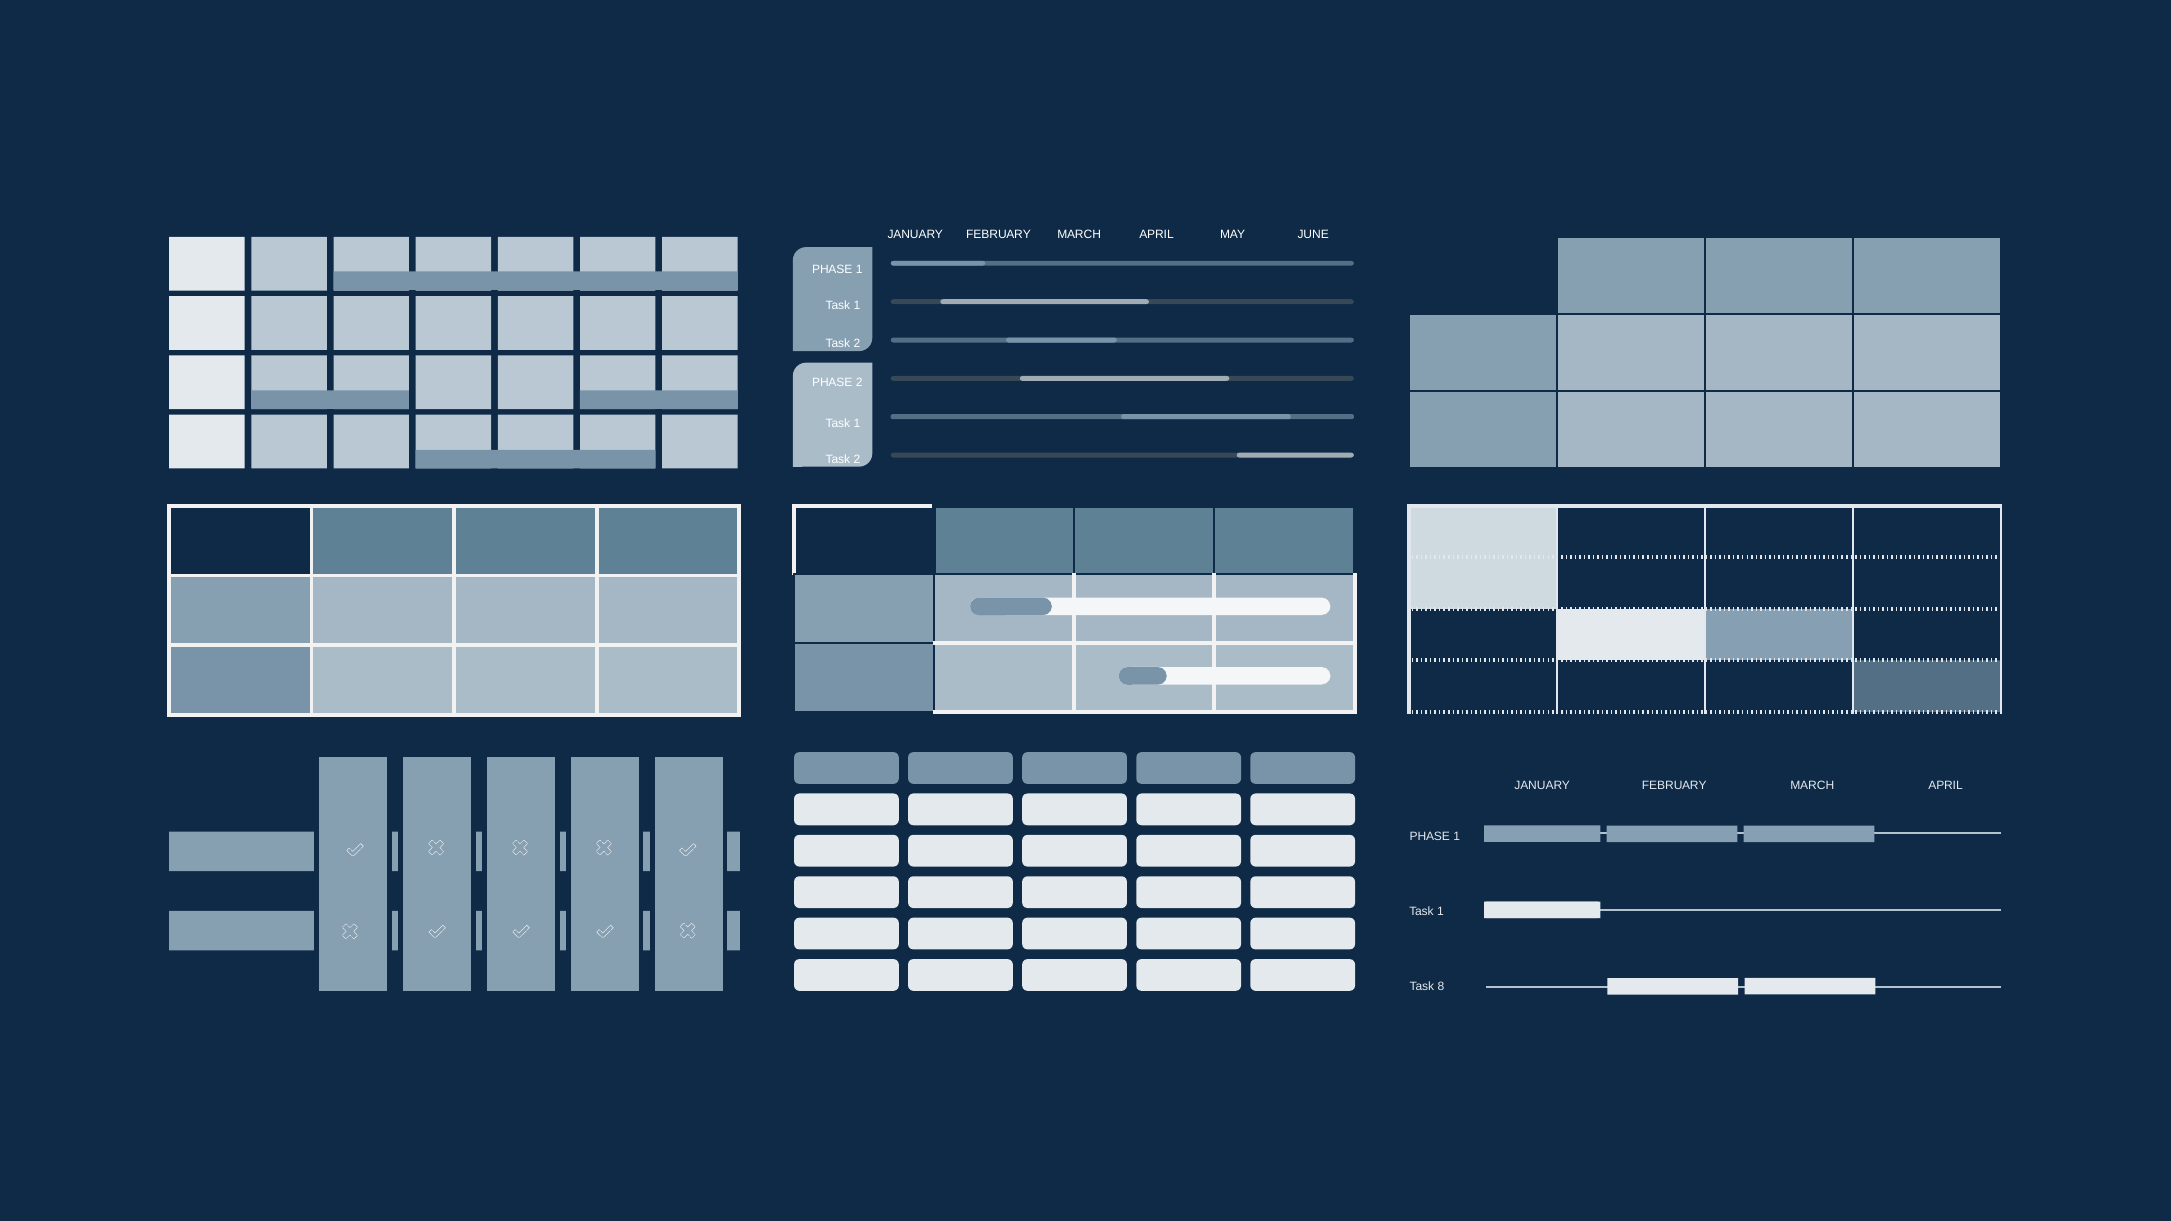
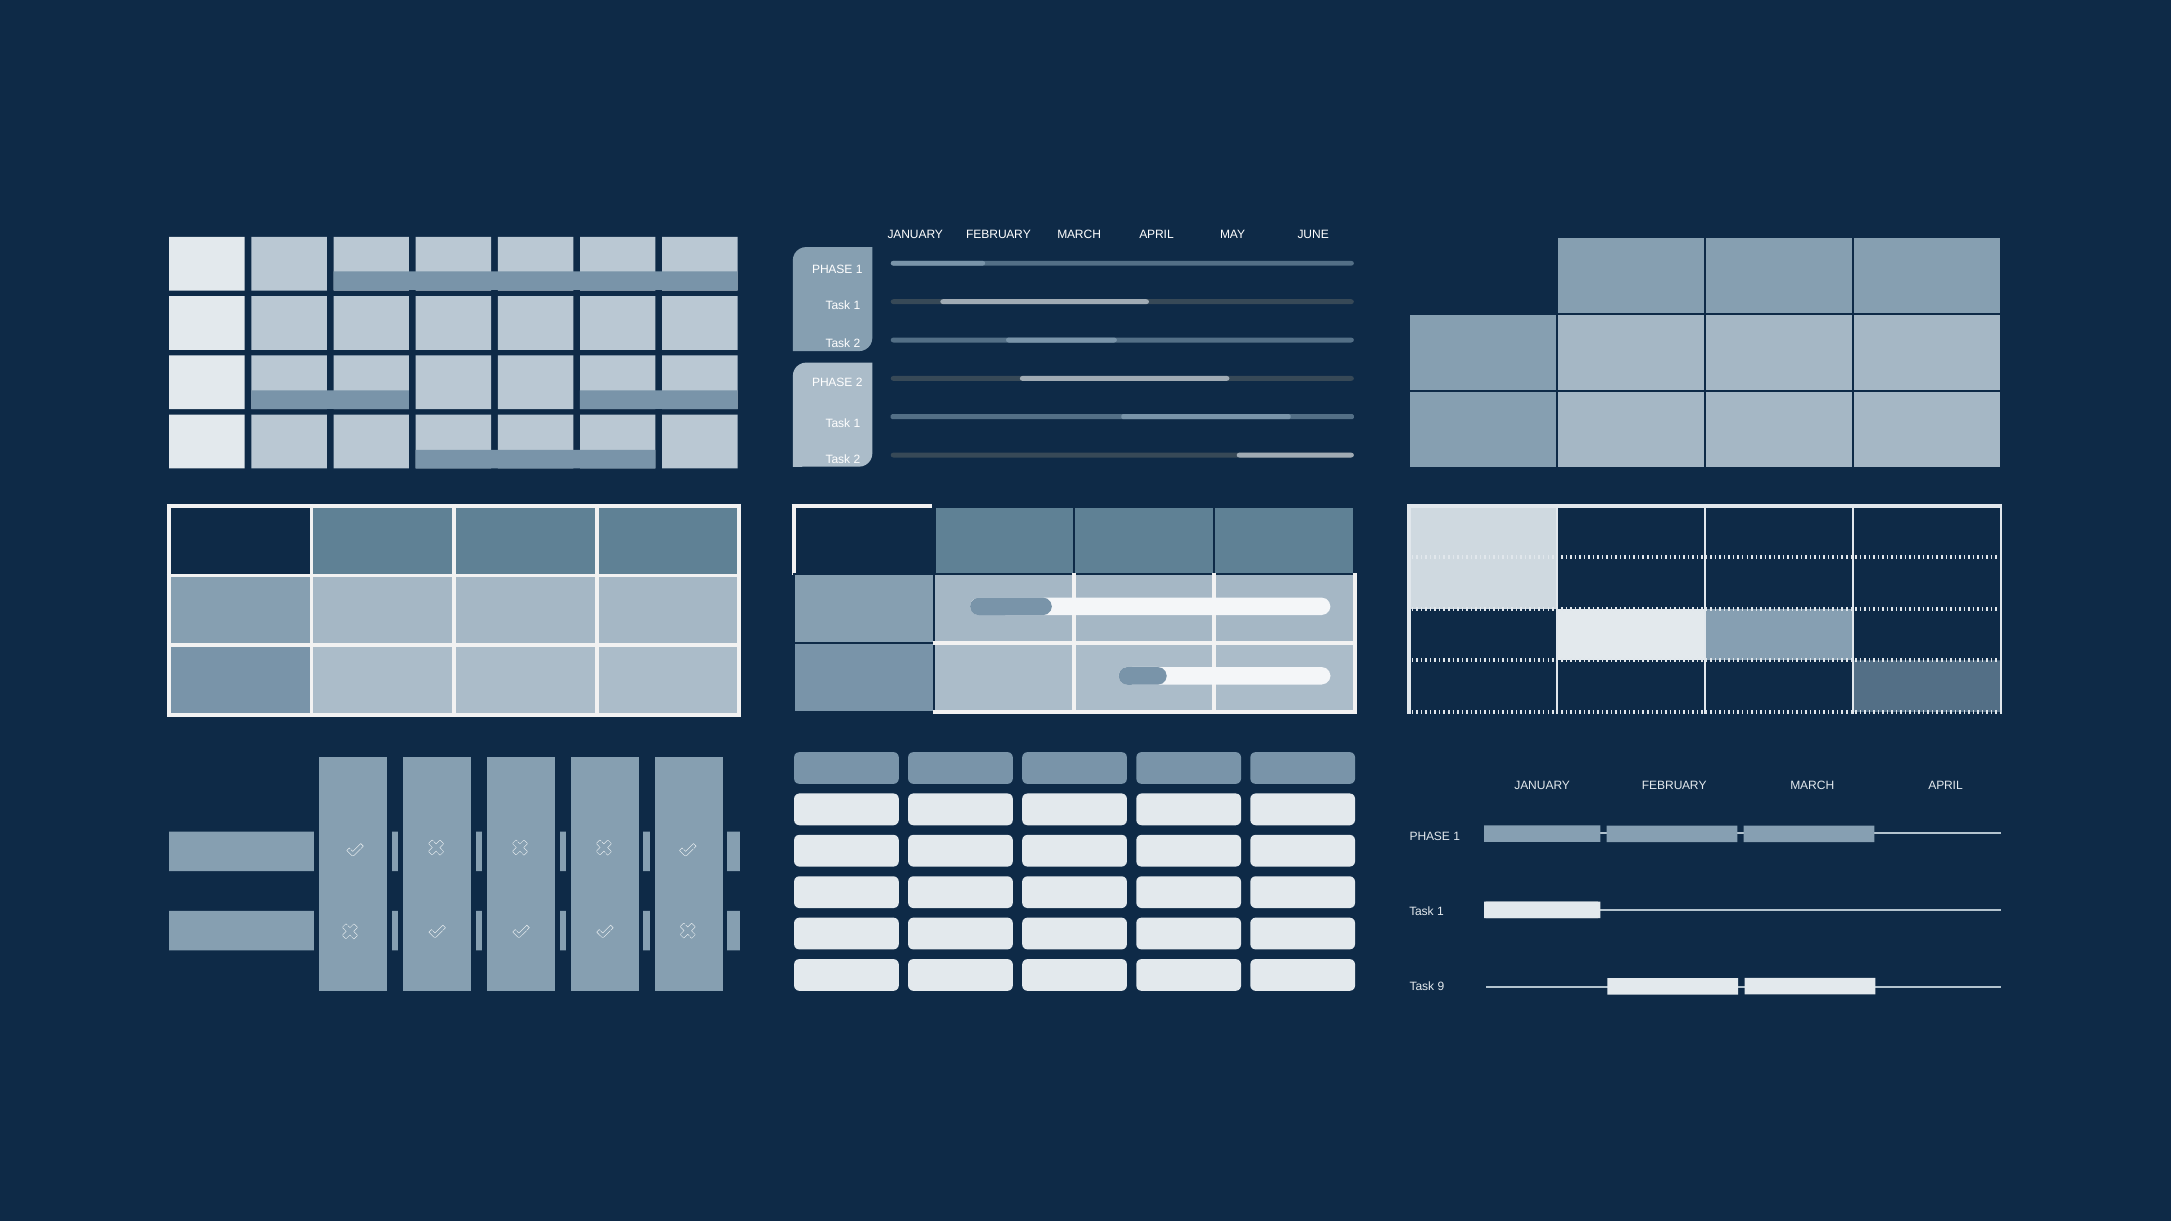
8: 8 -> 9 (1441, 987)
